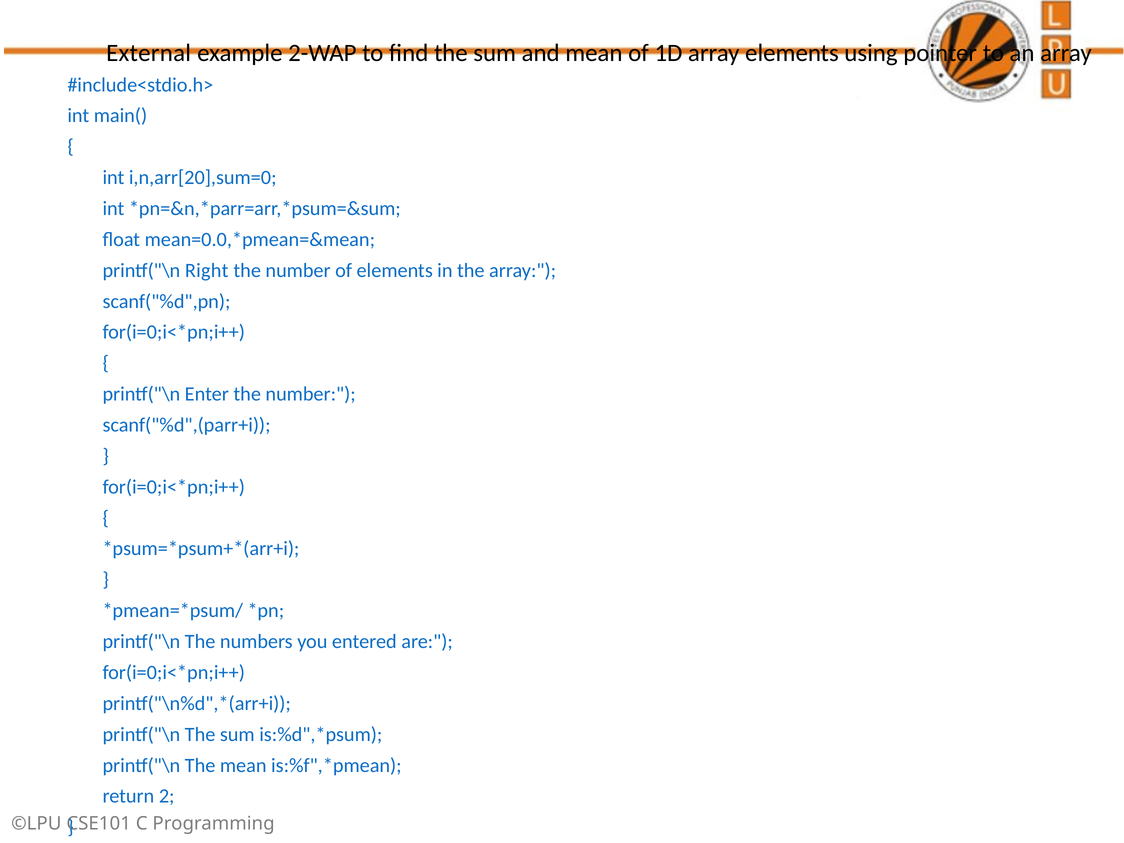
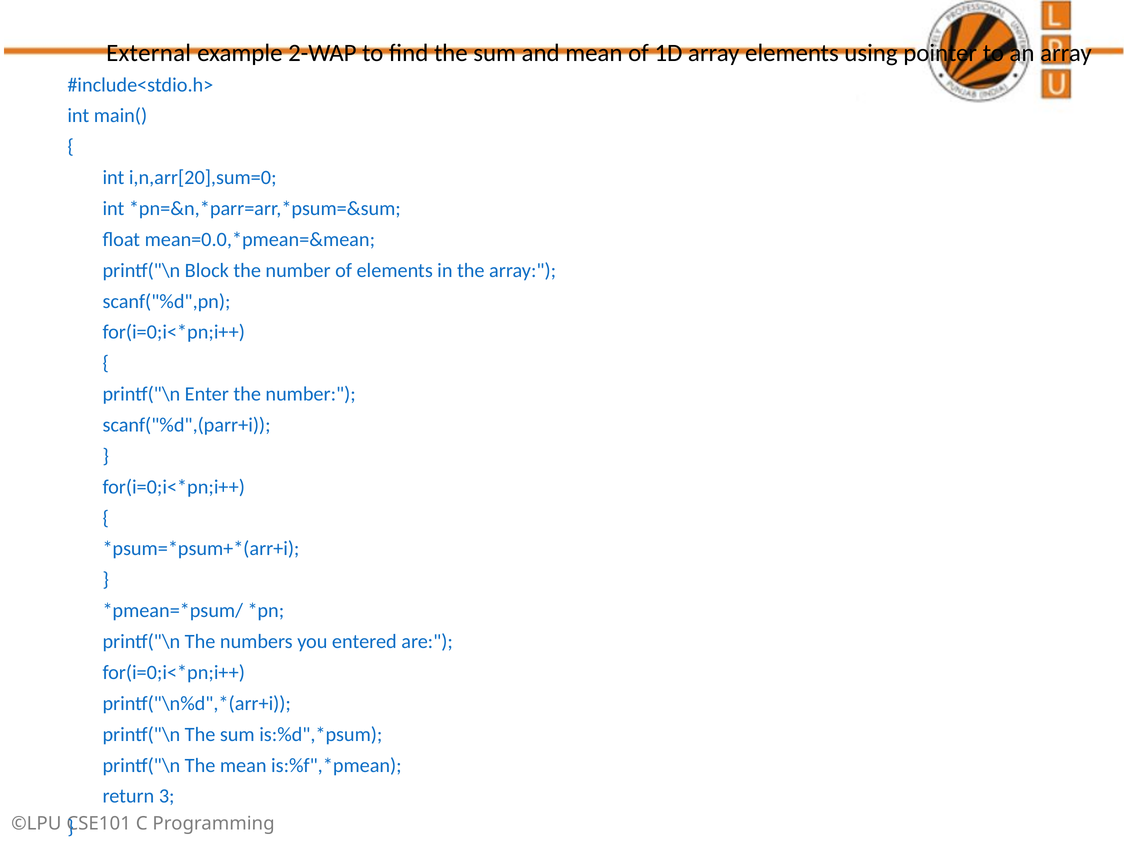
Right: Right -> Block (207, 270)
2: 2 -> 3 (167, 796)
